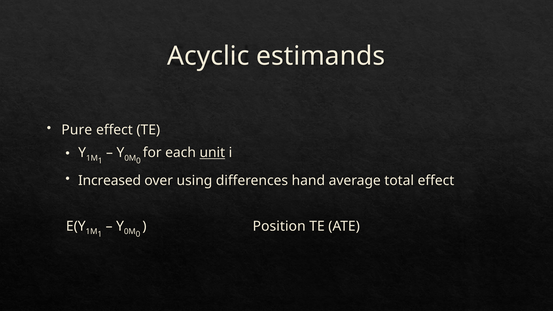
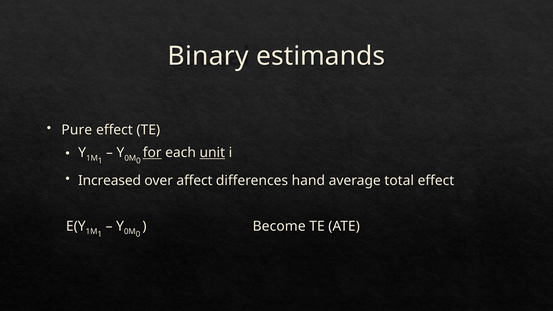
Acyclic: Acyclic -> Binary (208, 56)
for underline: none -> present (152, 153)
using: using -> affect (195, 181)
Position: Position -> Become (279, 226)
